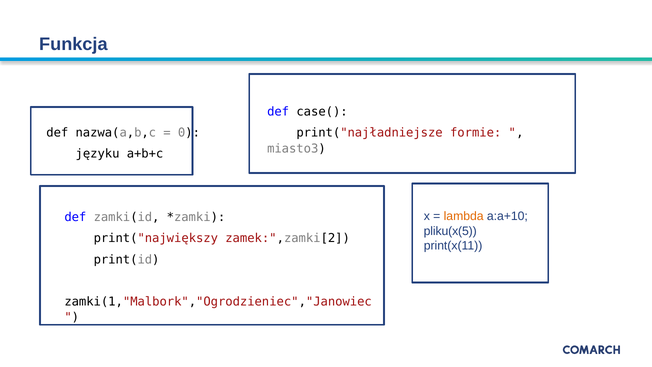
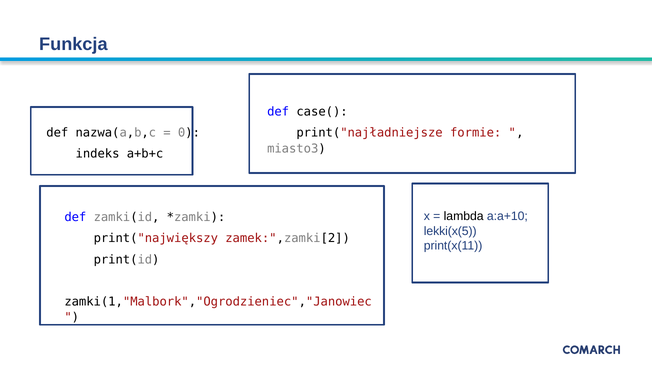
języku: języku -> indeks (98, 154)
lambda colour: orange -> black (464, 216)
pliku(x(5: pliku(x(5 -> lekki(x(5 (450, 231)
